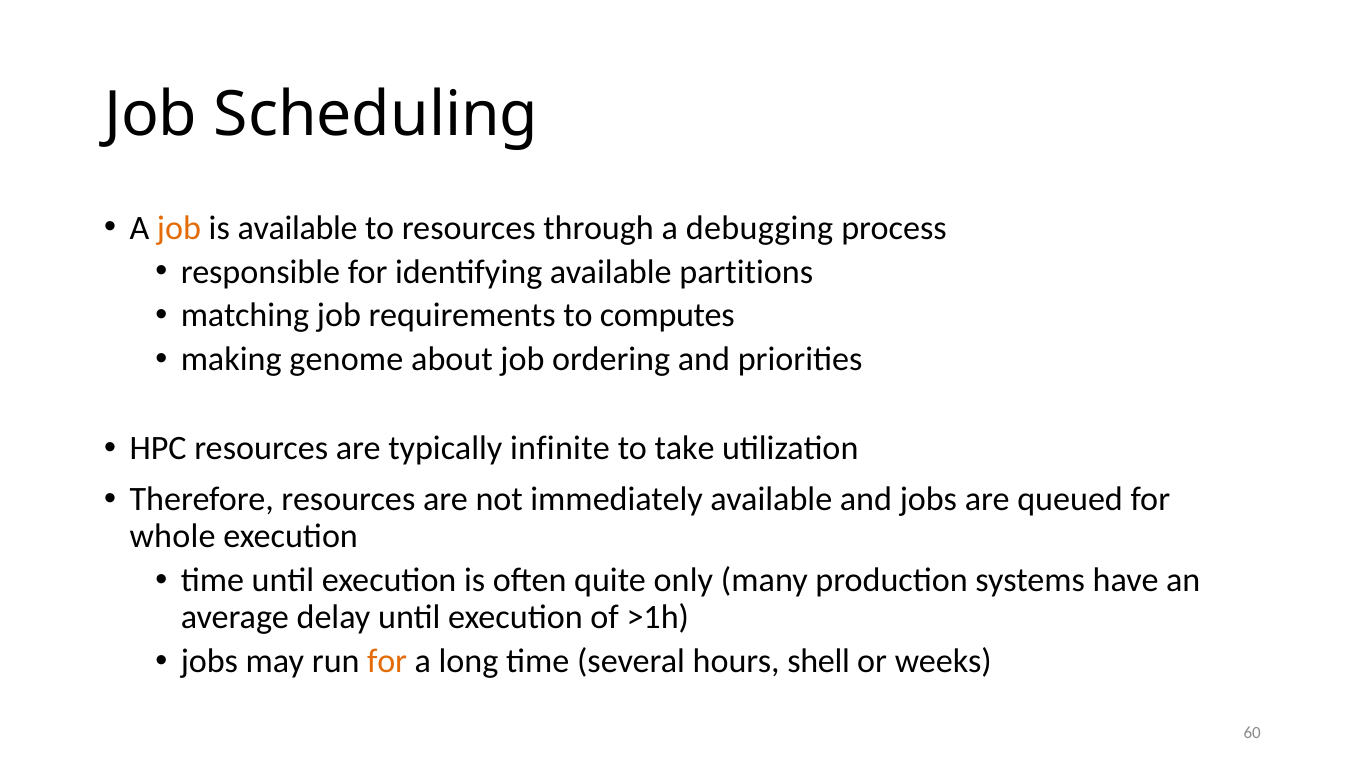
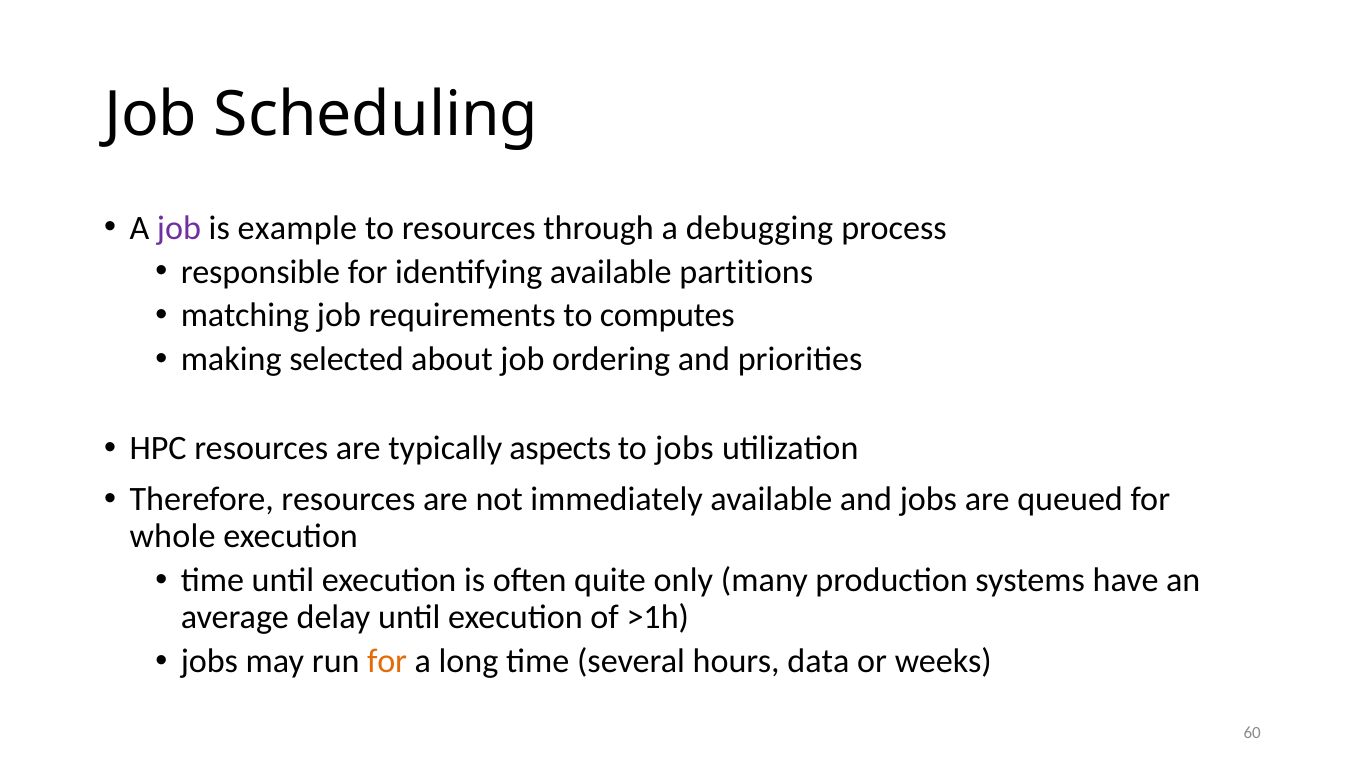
job colour: orange -> purple (179, 228)
is available: available -> example (297, 228)
genome: genome -> selected (346, 360)
infinite: infinite -> aspects (560, 448)
to take: take -> jobs (684, 448)
shell: shell -> data (818, 661)
